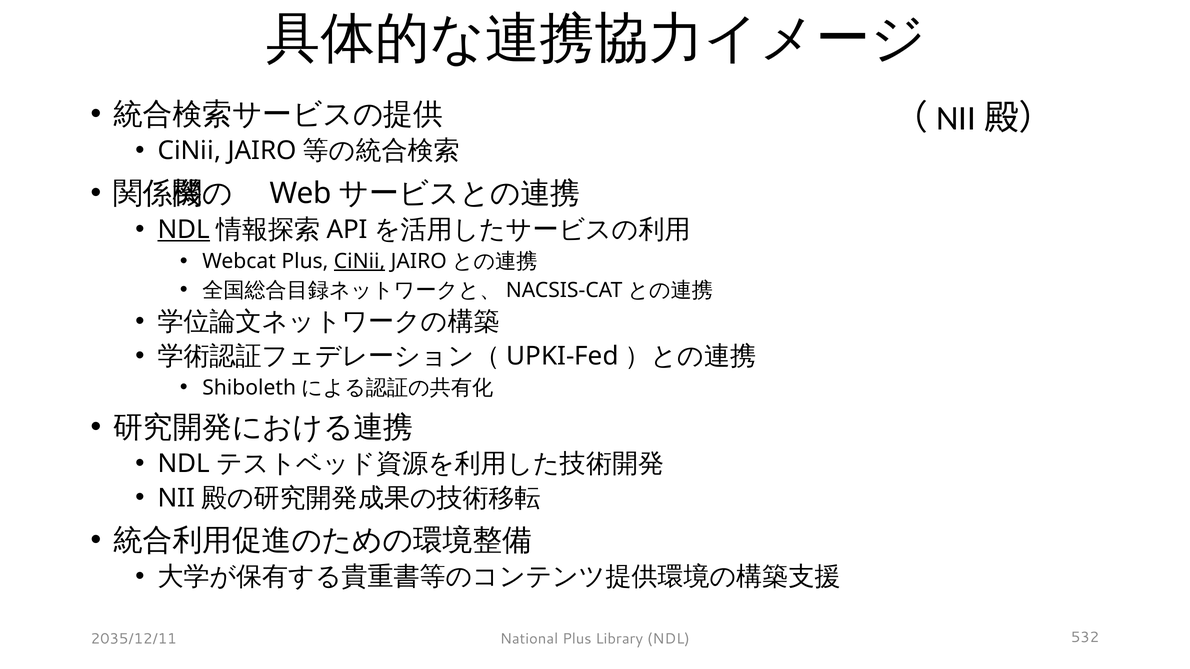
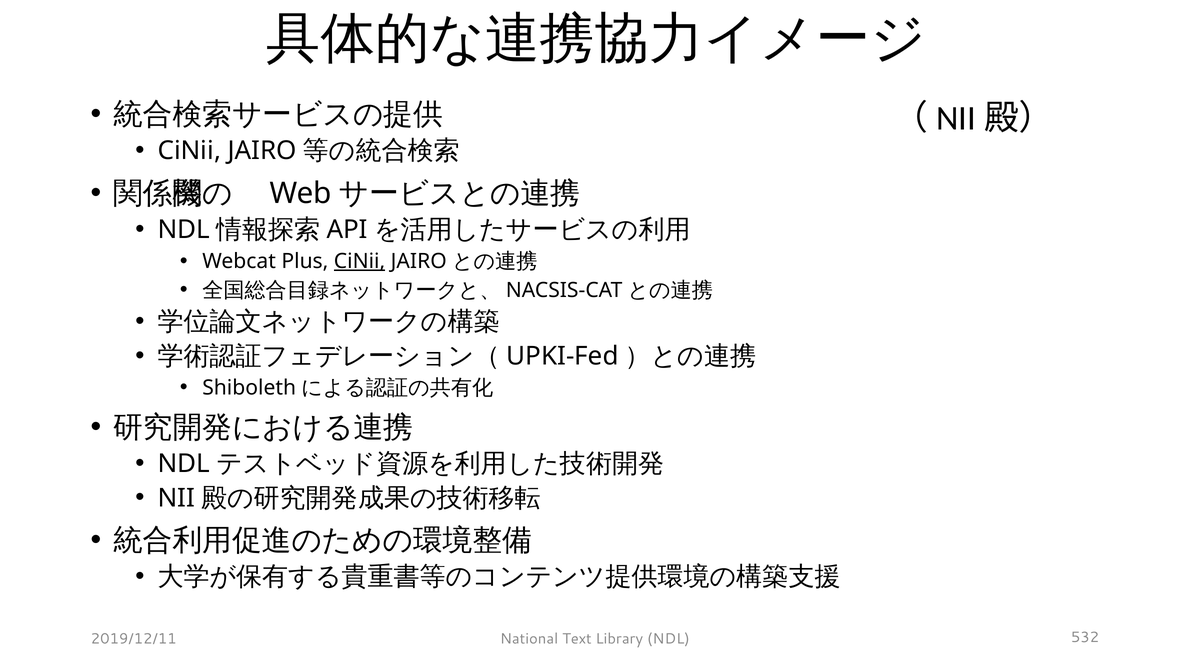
NDL underline: present -> none (184, 230)
2035/12/11: 2035/12/11 -> 2019/12/11 (134, 639)
National Plus: Plus -> Text (577, 639)
